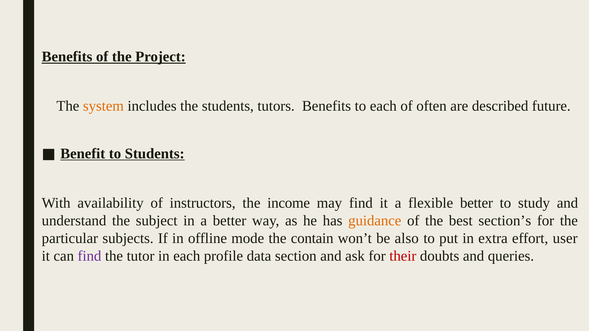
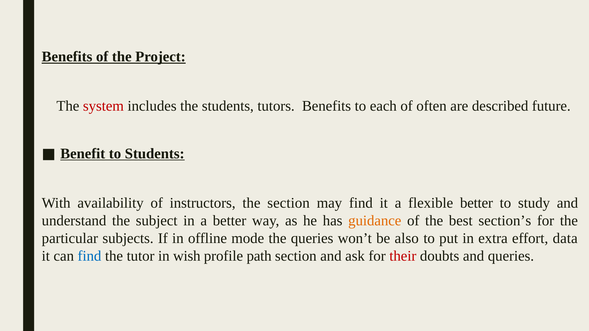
system colour: orange -> red (103, 106)
the income: income -> section (289, 203)
the contain: contain -> queries (312, 238)
user: user -> data (565, 238)
find colour: purple -> blue (89, 256)
in each: each -> wish (187, 256)
data: data -> path (259, 256)
